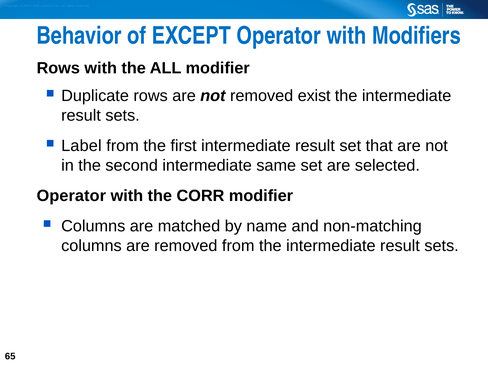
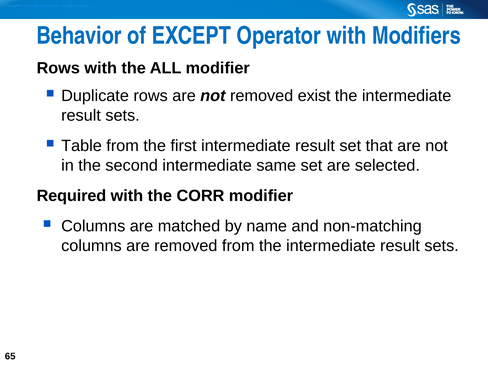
Label: Label -> Table (82, 146)
Operator: Operator -> Required (71, 196)
